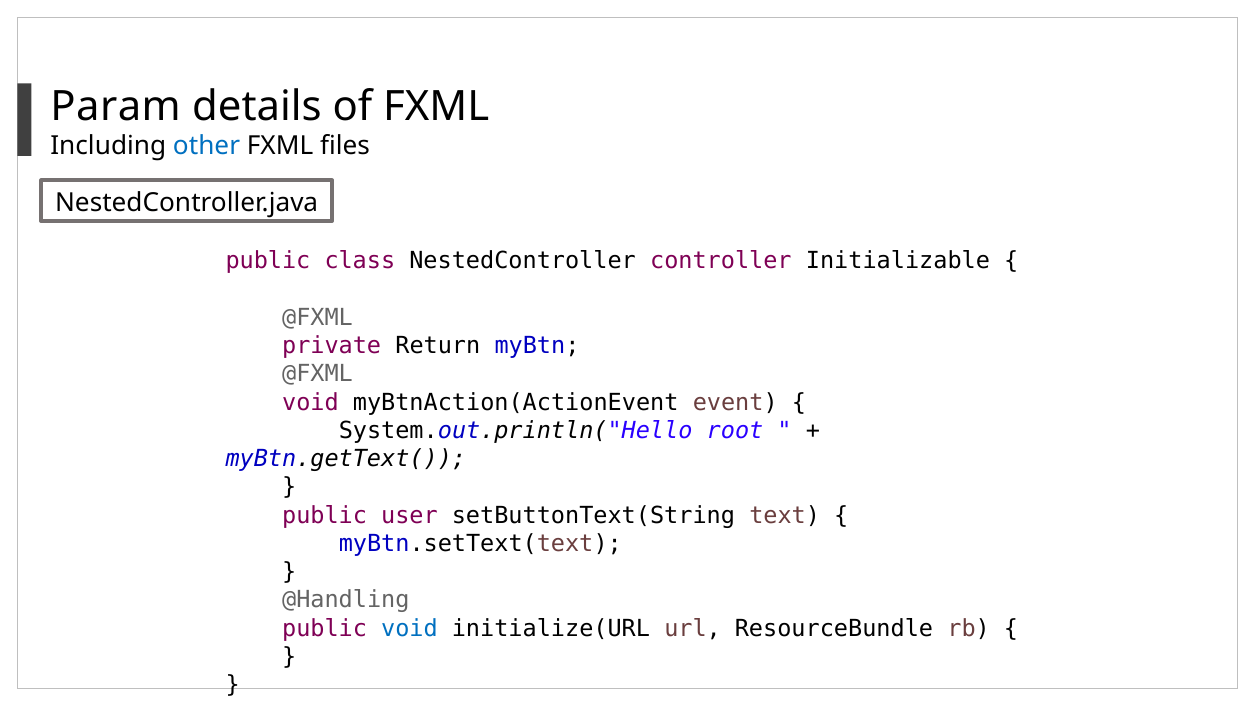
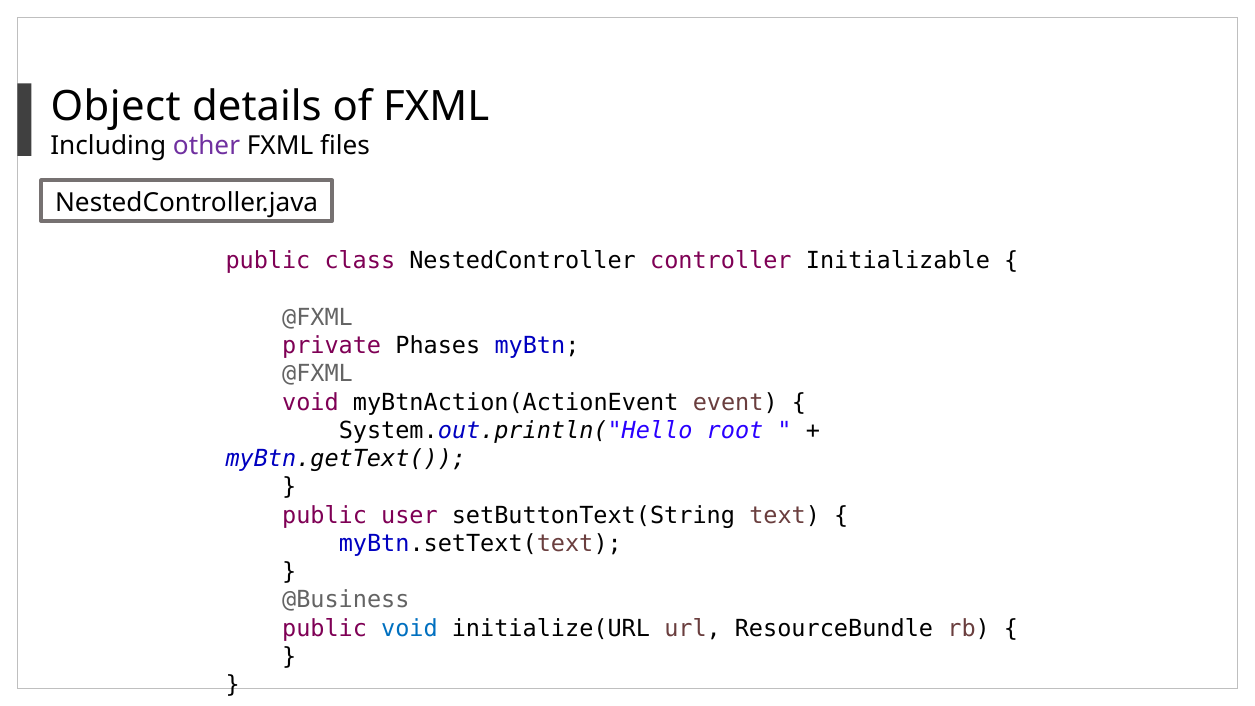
Param: Param -> Object (116, 106)
other colour: blue -> purple (207, 146)
Return: Return -> Phases (438, 346)
@Handling: @Handling -> @Business (346, 600)
